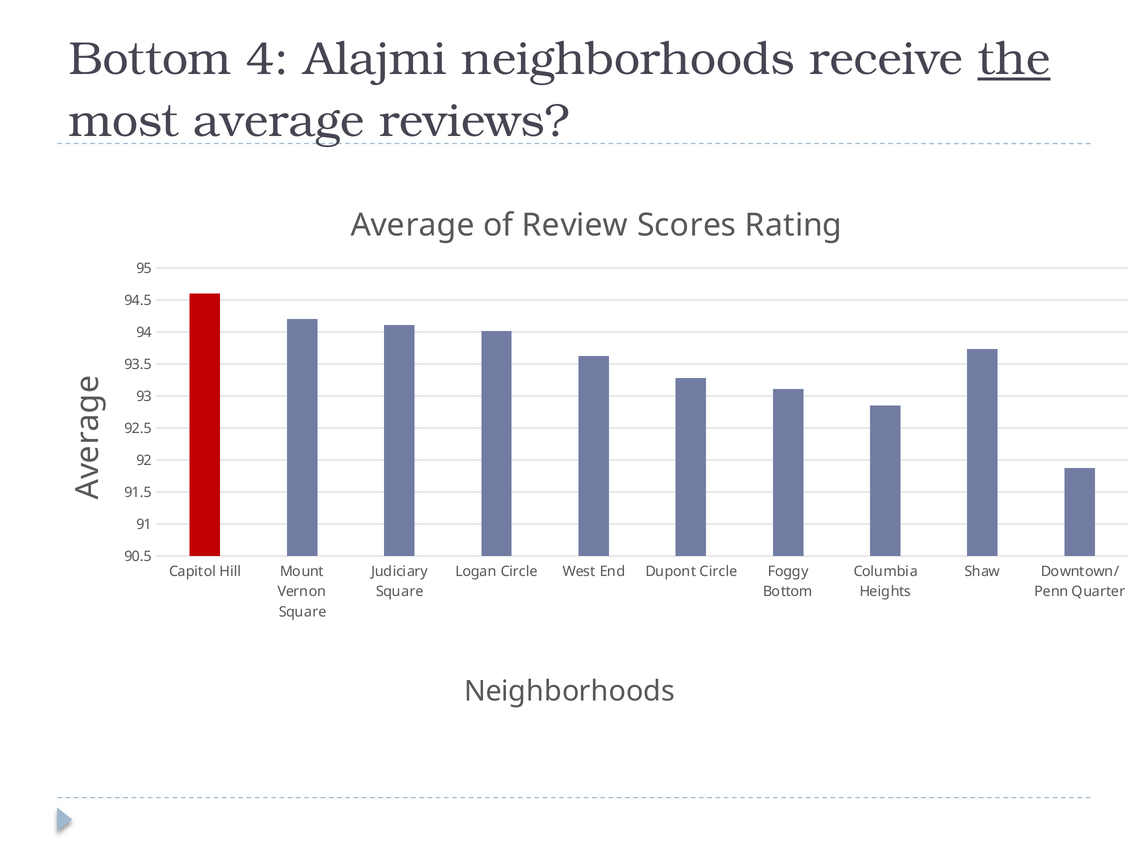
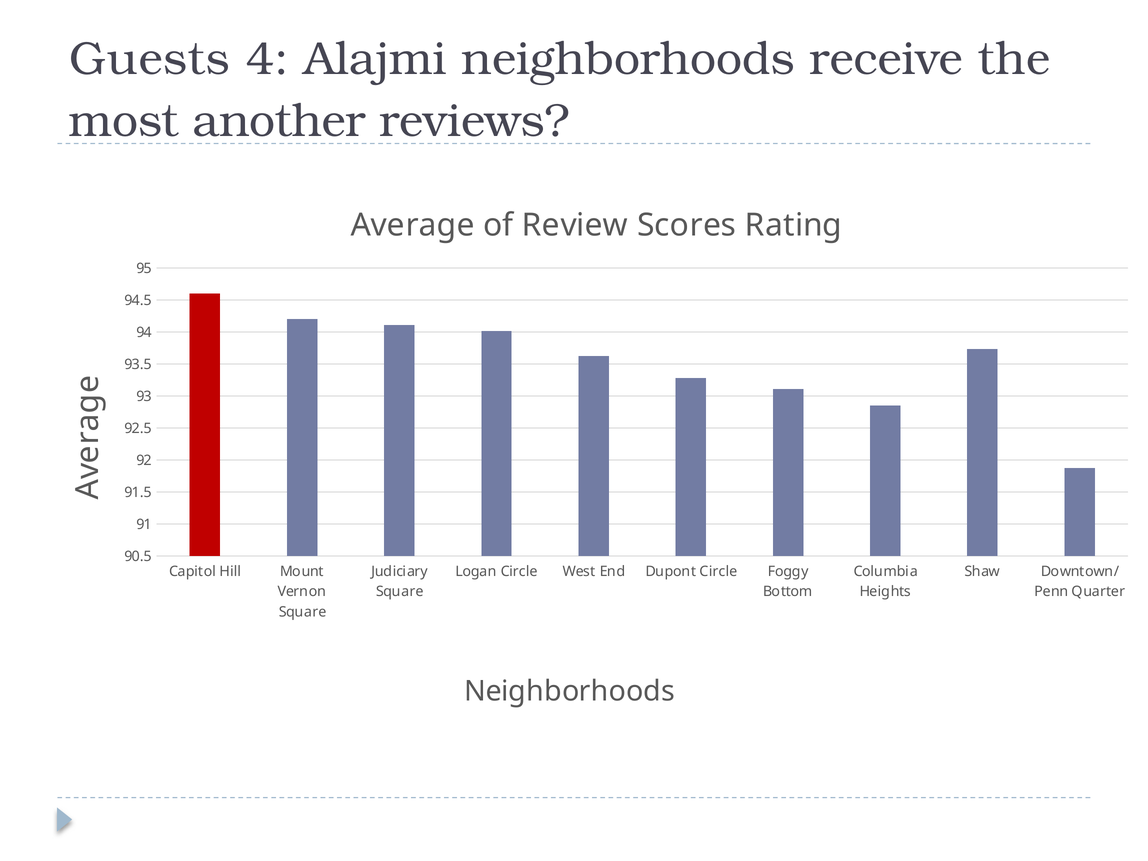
Bottom: Bottom -> Guests (150, 59)
the underline: present -> none (1014, 59)
most average: average -> another (279, 121)
